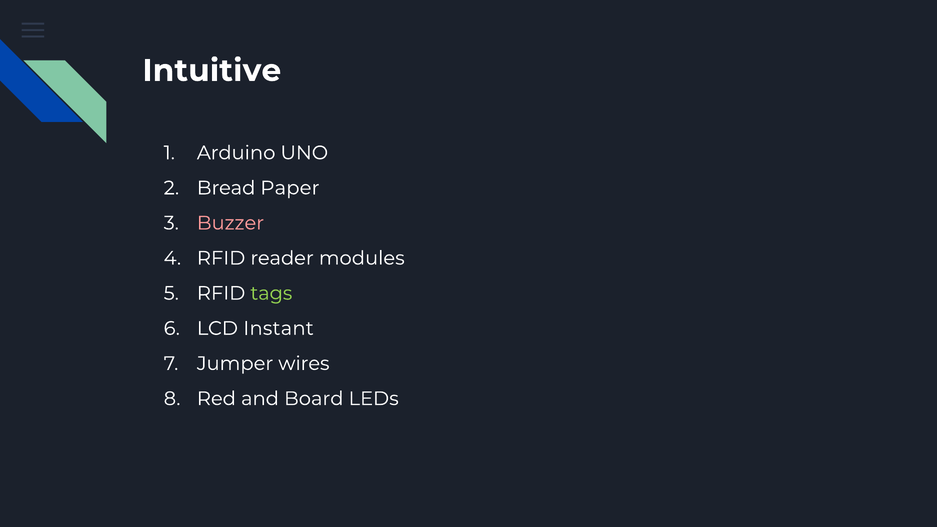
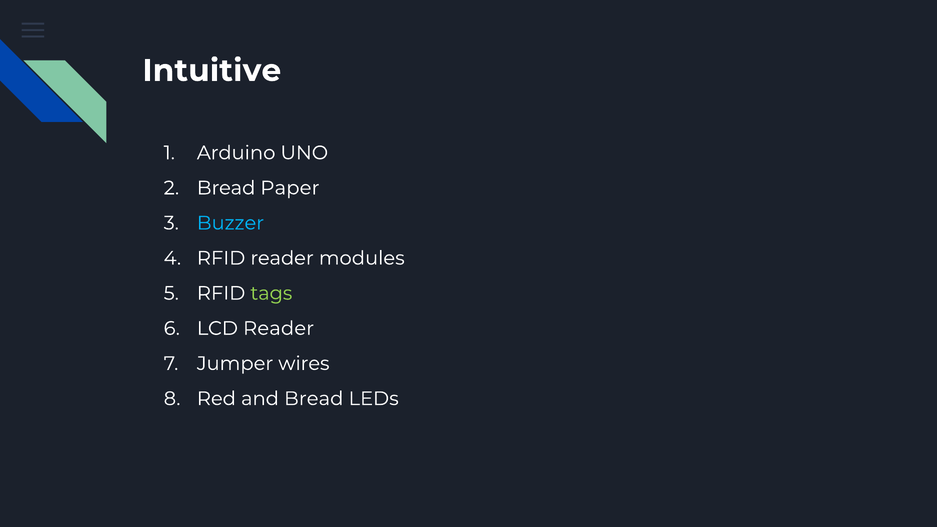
Buzzer colour: pink -> light blue (230, 223)
LCD Instant: Instant -> Reader (279, 328)
and Board: Board -> Bread (314, 399)
